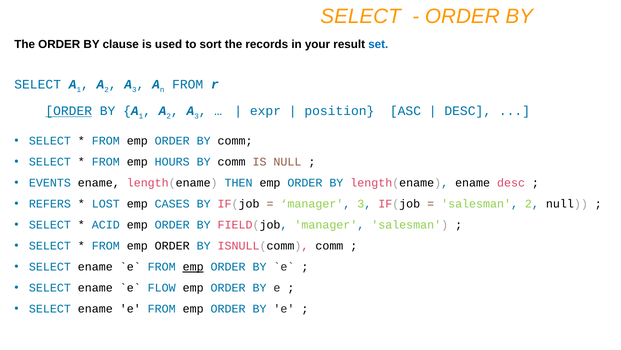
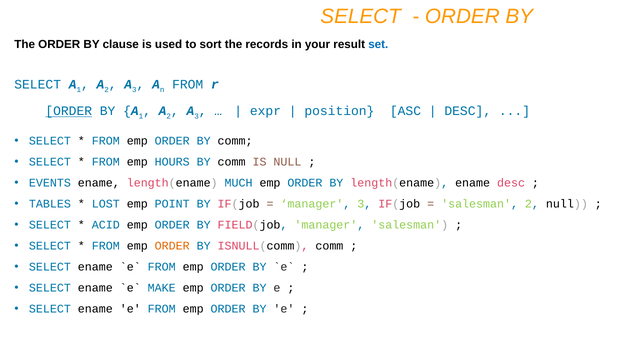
THEN: THEN -> MUCH (239, 183)
REFERS: REFERS -> TABLES (50, 204)
CASES: CASES -> POINT (172, 204)
ORDER colour: black -> orange (172, 245)
emp underline: present -> none (193, 266)
FLOW: FLOW -> MAKE (162, 287)
